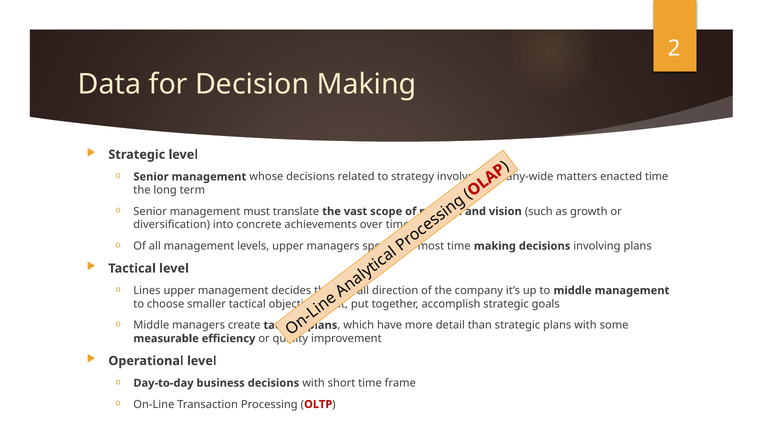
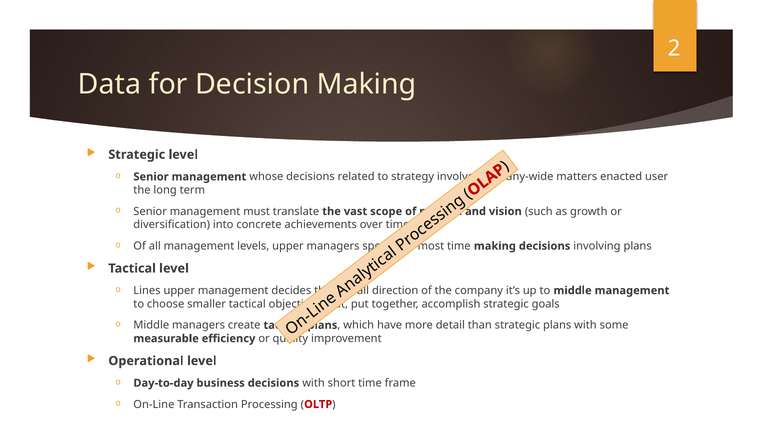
time: time -> user (657, 177)
